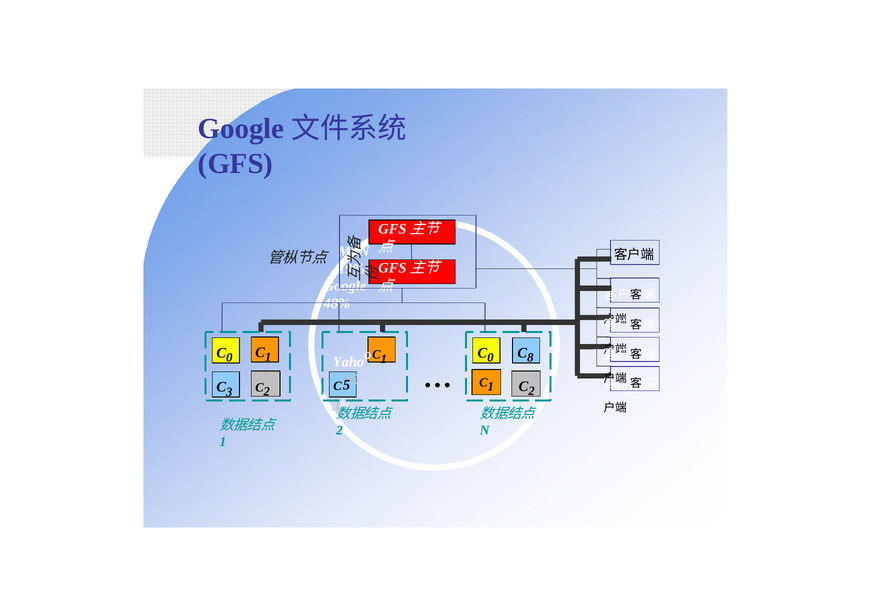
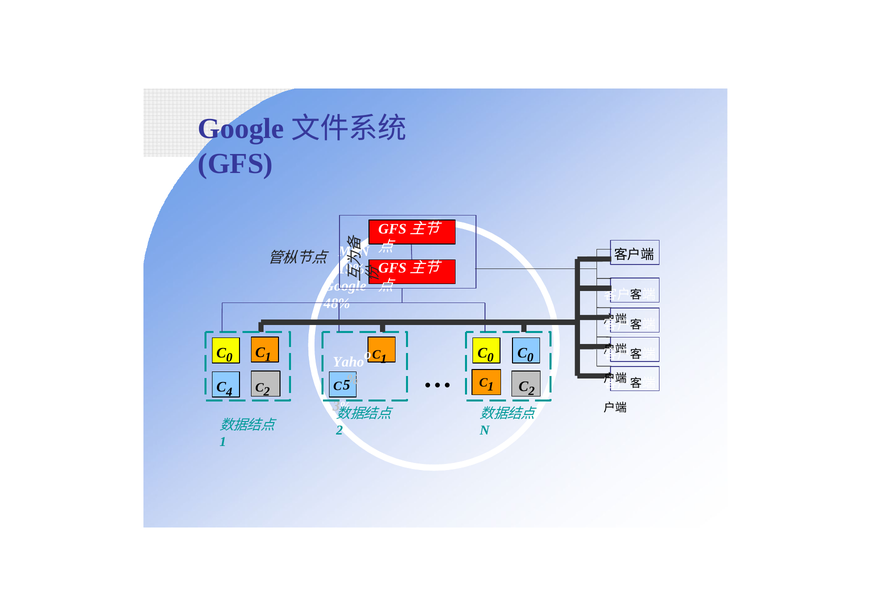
8: 8 -> 0 (530, 357)
3: 3 -> 4 (229, 392)
